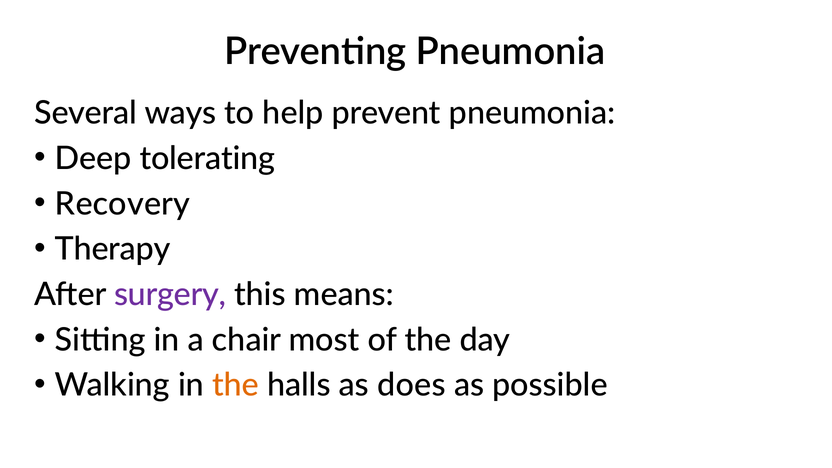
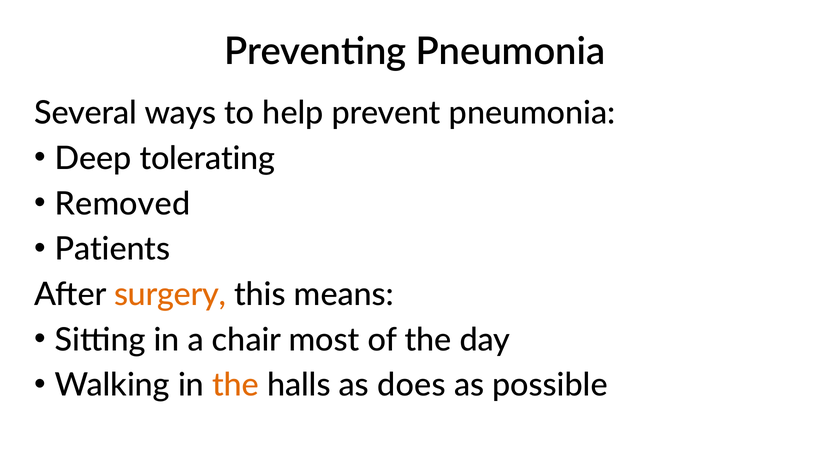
Recovery: Recovery -> Removed (123, 204)
Therapy: Therapy -> Patients (113, 249)
surgery colour: purple -> orange (170, 295)
